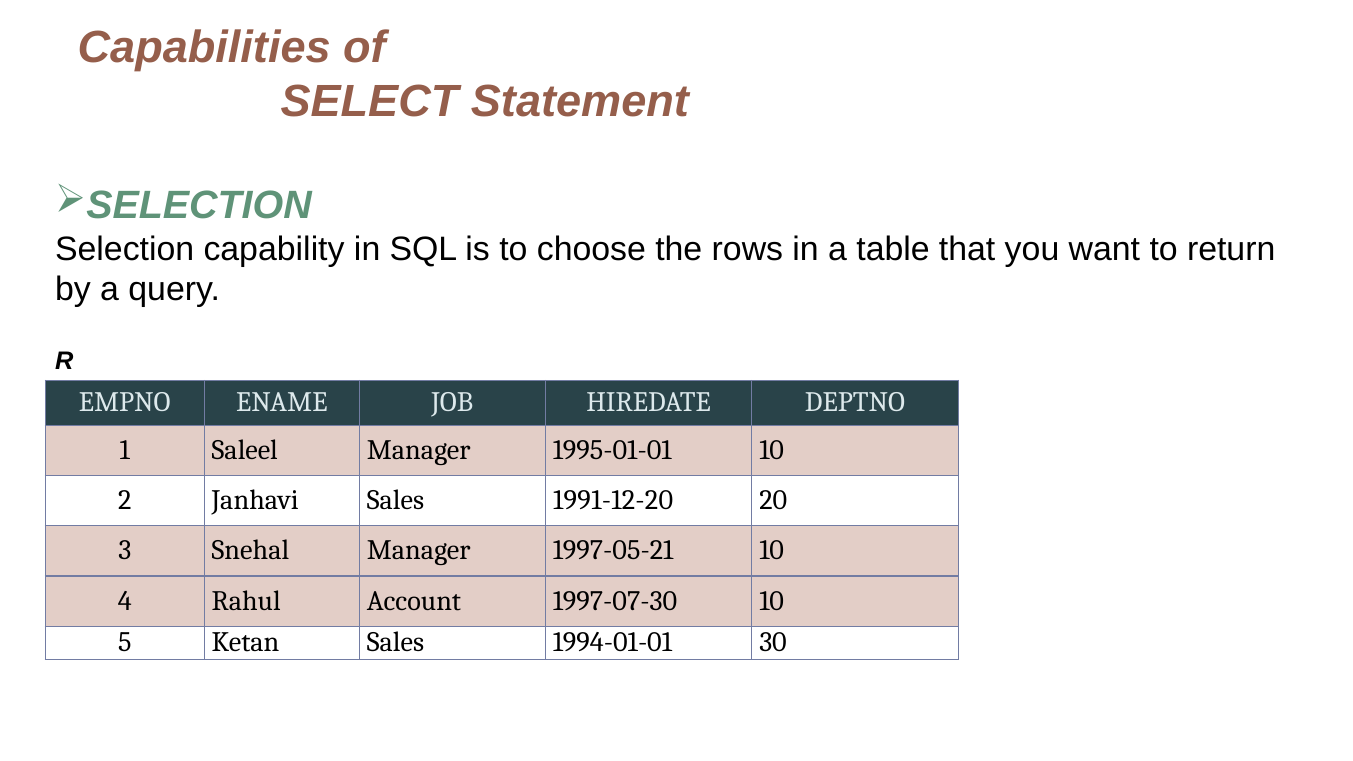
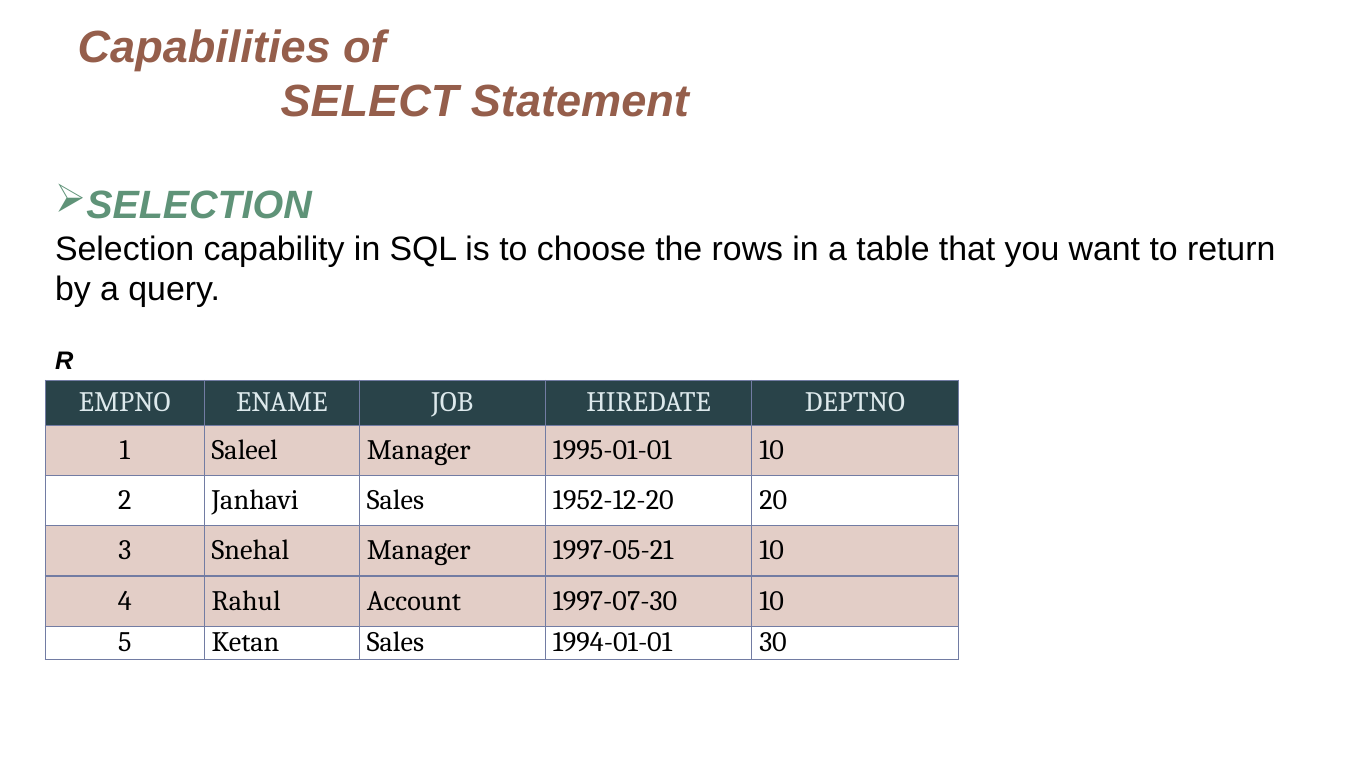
1991-12-20: 1991-12-20 -> 1952-12-20 (613, 500)
